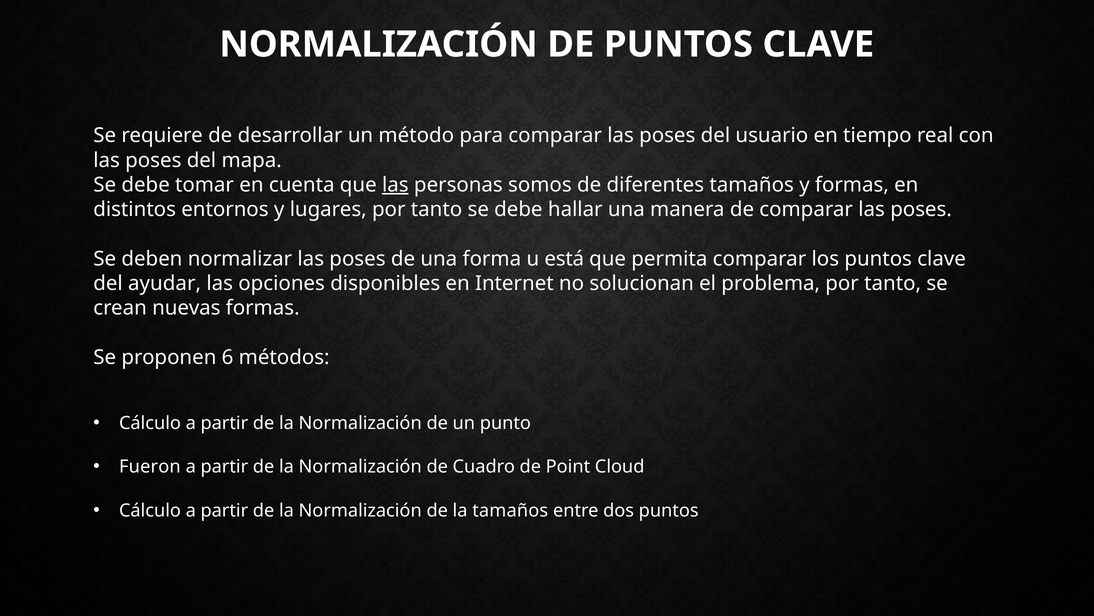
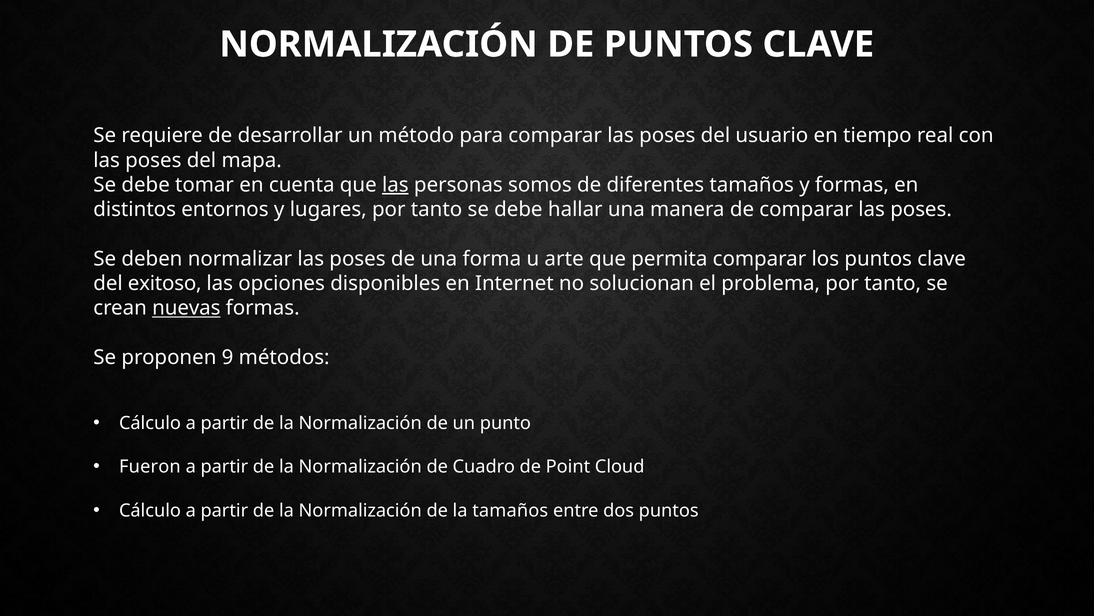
está: está -> arte (564, 259)
ayudar: ayudar -> exitoso (165, 283)
nuevas underline: none -> present (186, 308)
6: 6 -> 9 (228, 357)
